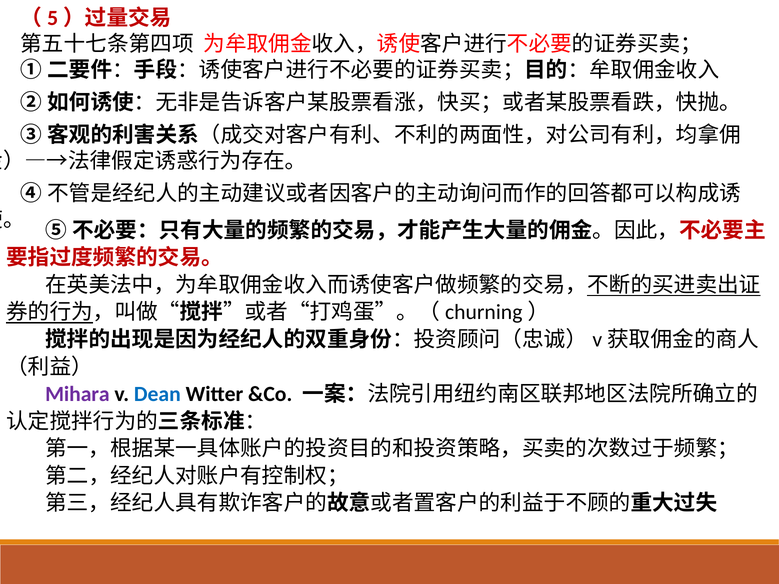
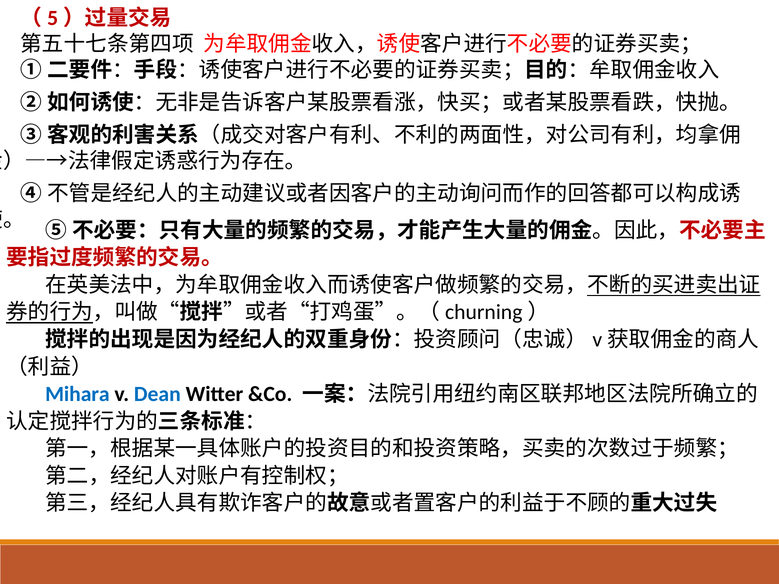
Mihara colour: purple -> blue (77, 394)
